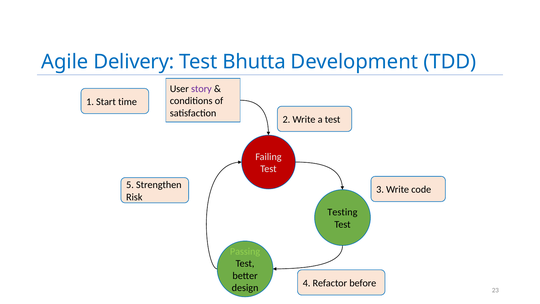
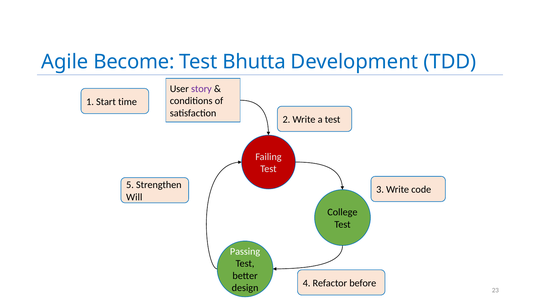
Delivery: Delivery -> Become (134, 62)
Risk: Risk -> Will (134, 197)
Testing: Testing -> College (342, 212)
Passing colour: light green -> white (245, 251)
